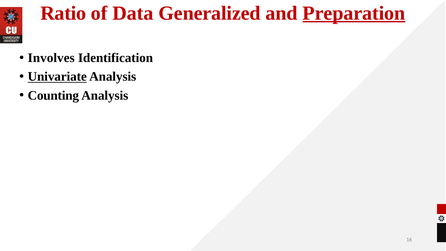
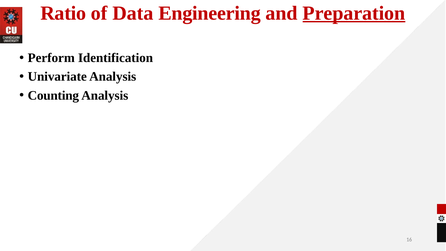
Generalized: Generalized -> Engineering (210, 13)
Involves: Involves -> Perform (51, 58)
Univariate underline: present -> none (57, 77)
